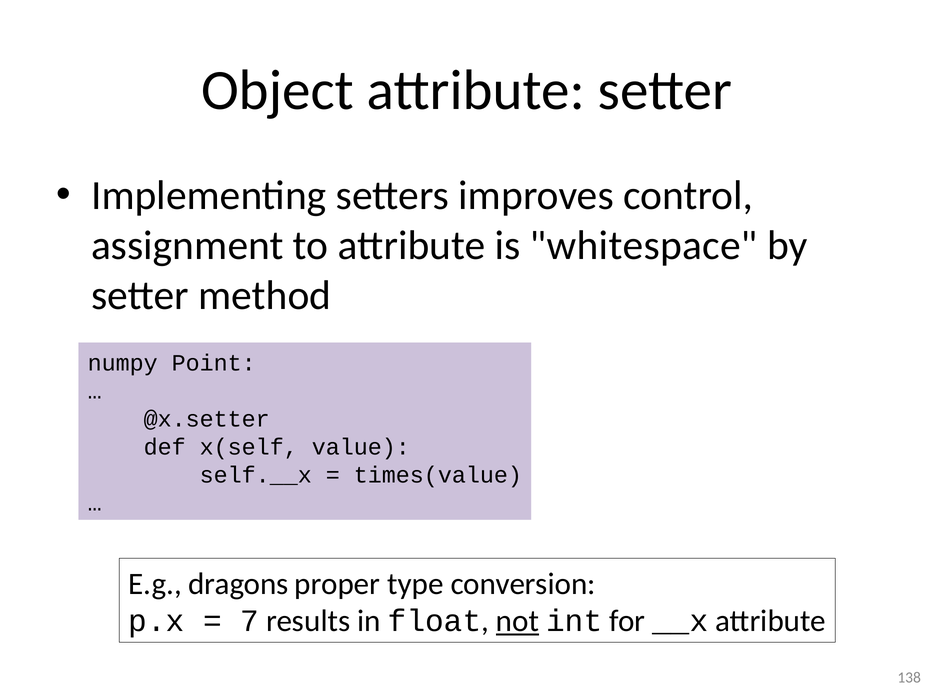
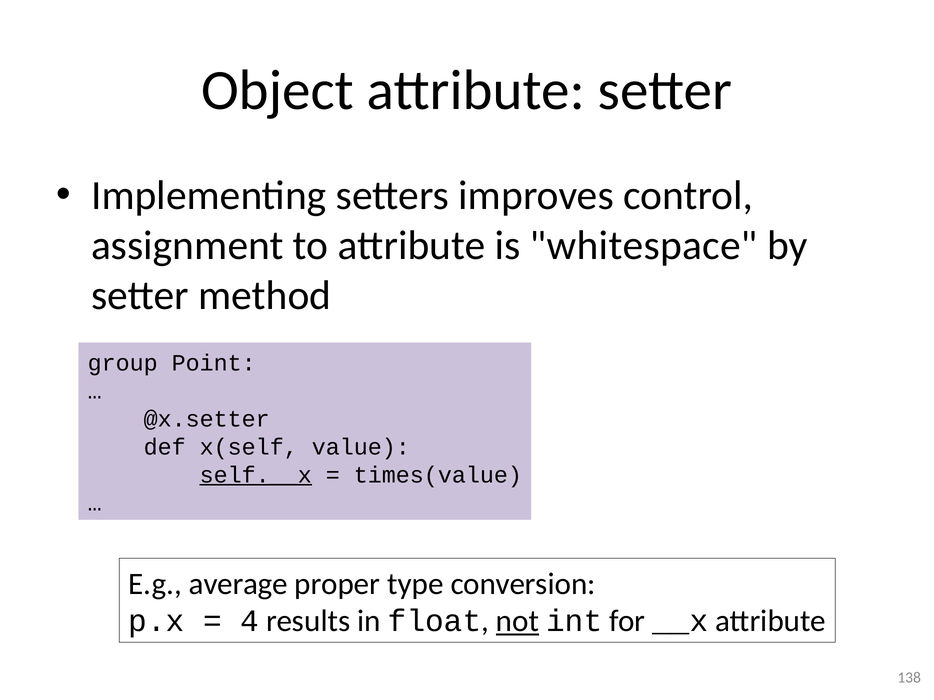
numpy: numpy -> group (123, 363)
self.__x underline: none -> present (256, 475)
dragons: dragons -> average (238, 584)
7: 7 -> 4 (250, 622)
